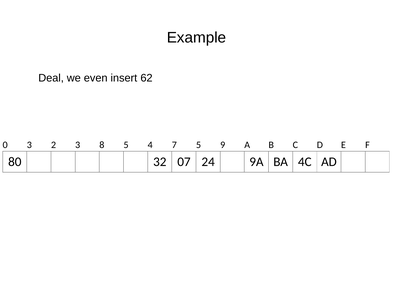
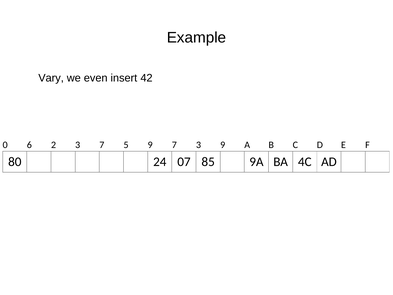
Deal: Deal -> Vary (51, 78)
62: 62 -> 42 (147, 78)
0 3: 3 -> 6 (29, 145)
3 8: 8 -> 7 (102, 145)
5 4: 4 -> 9 (150, 145)
7 5: 5 -> 3 (199, 145)
32: 32 -> 24 (160, 162)
24: 24 -> 85 (208, 162)
